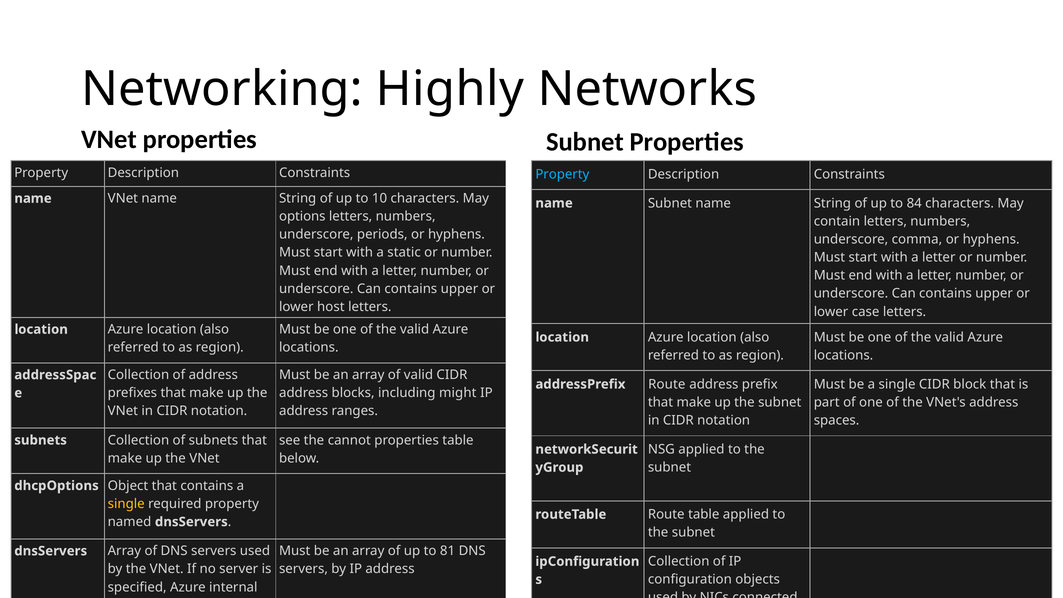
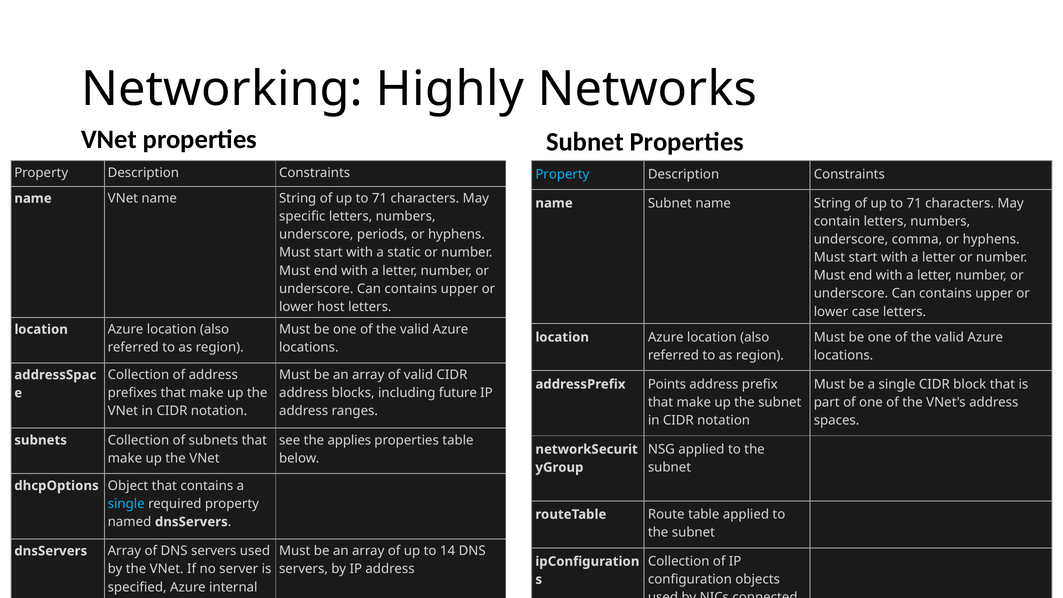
10: 10 -> 71 (380, 198)
84: 84 -> 71 (914, 203)
options: options -> specific (302, 216)
addressPrefix Route: Route -> Points (667, 384)
might: might -> future (458, 393)
cannot: cannot -> applies (349, 440)
single colour: yellow -> light blue (126, 504)
81: 81 -> 14 (448, 551)
